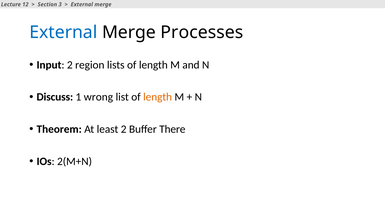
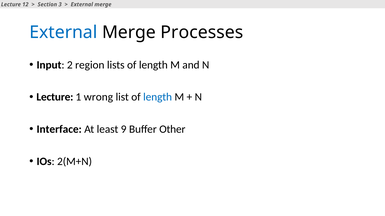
Discuss: Discuss -> Lecture (55, 97)
length colour: orange -> blue (158, 97)
Theorem: Theorem -> Interface (59, 130)
least 2: 2 -> 9 (124, 130)
There: There -> Other (172, 130)
